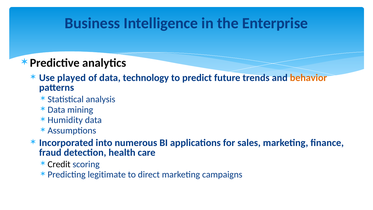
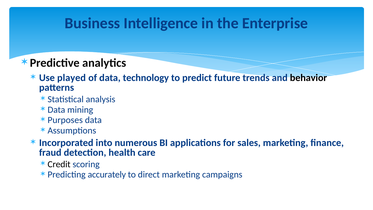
behavior colour: orange -> black (308, 78)
Humidity: Humidity -> Purposes (65, 120)
legitimate: legitimate -> accurately (107, 174)
